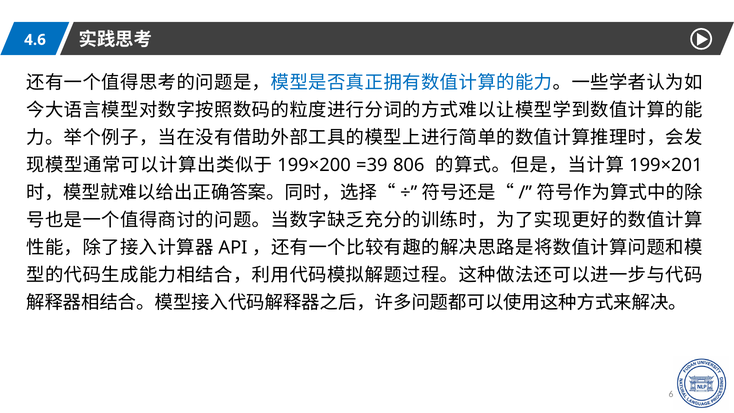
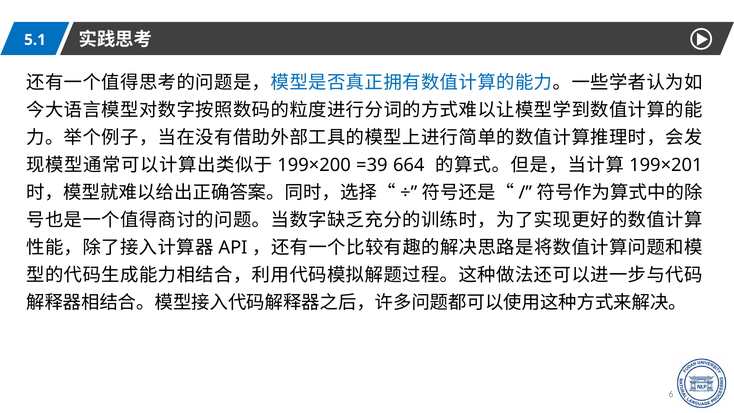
4.6: 4.6 -> 5.1 (35, 40)
806: 806 -> 664 (409, 165)
